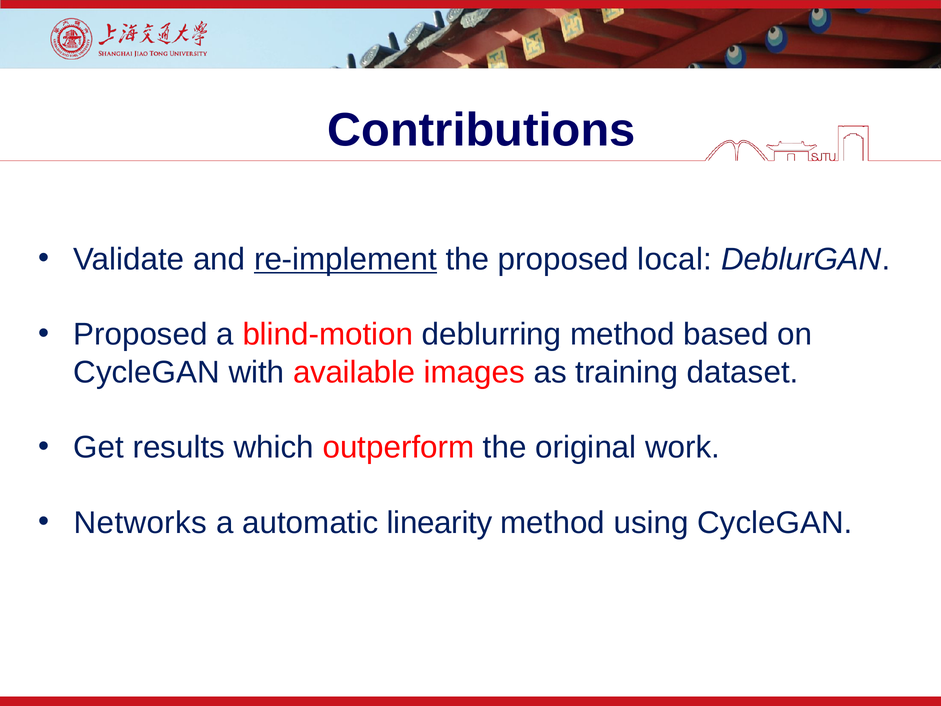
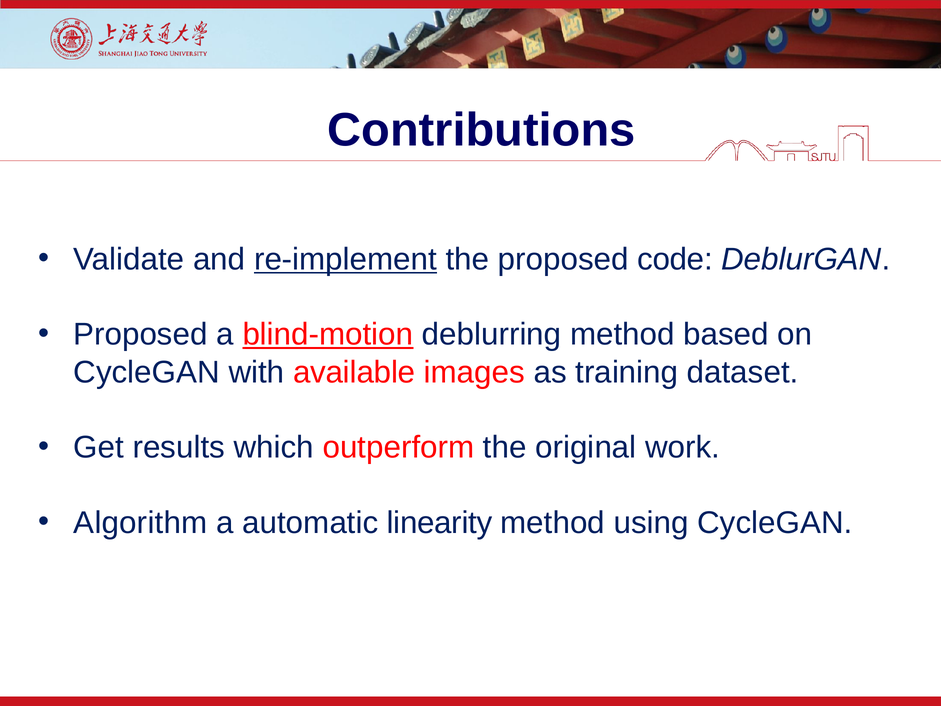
local: local -> code (675, 259)
blind-motion underline: none -> present (328, 334)
Networks: Networks -> Algorithm (140, 523)
